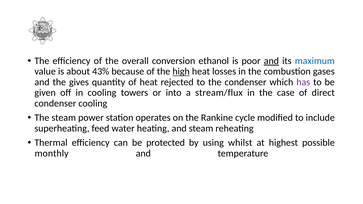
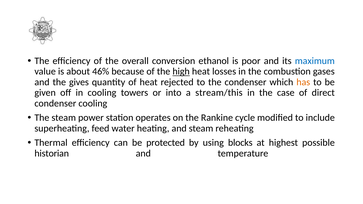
and underline: present -> none (271, 61)
43%: 43% -> 46% (101, 72)
has colour: purple -> orange (303, 82)
stream/flux: stream/flux -> stream/this (219, 93)
whilst: whilst -> blocks (240, 143)
monthly: monthly -> historian (52, 153)
